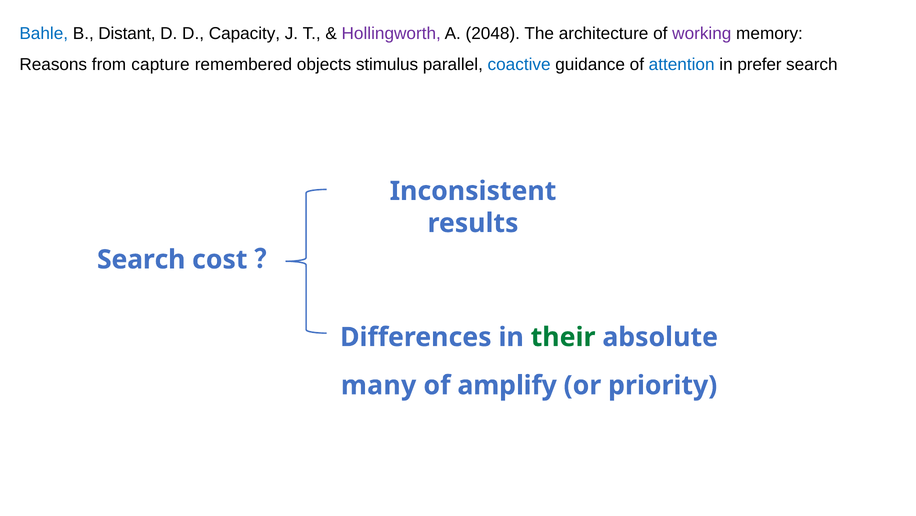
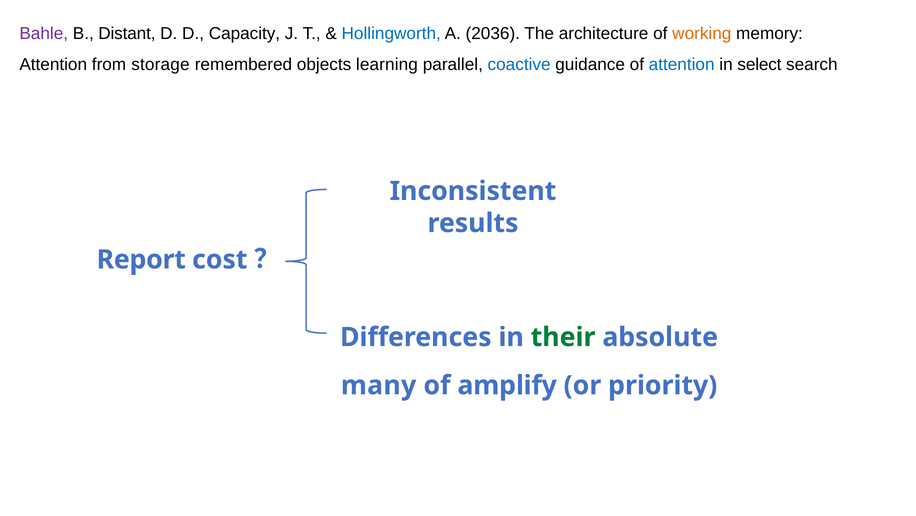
Bahle colour: blue -> purple (44, 34)
Hollingworth colour: purple -> blue (391, 34)
2048: 2048 -> 2036 (493, 34)
working colour: purple -> orange (702, 34)
Reasons: Reasons -> Attention (53, 65)
capture: capture -> storage (160, 65)
stimulus: stimulus -> learning (387, 65)
prefer: prefer -> select (759, 65)
Search: Search -> Report (141, 259)
